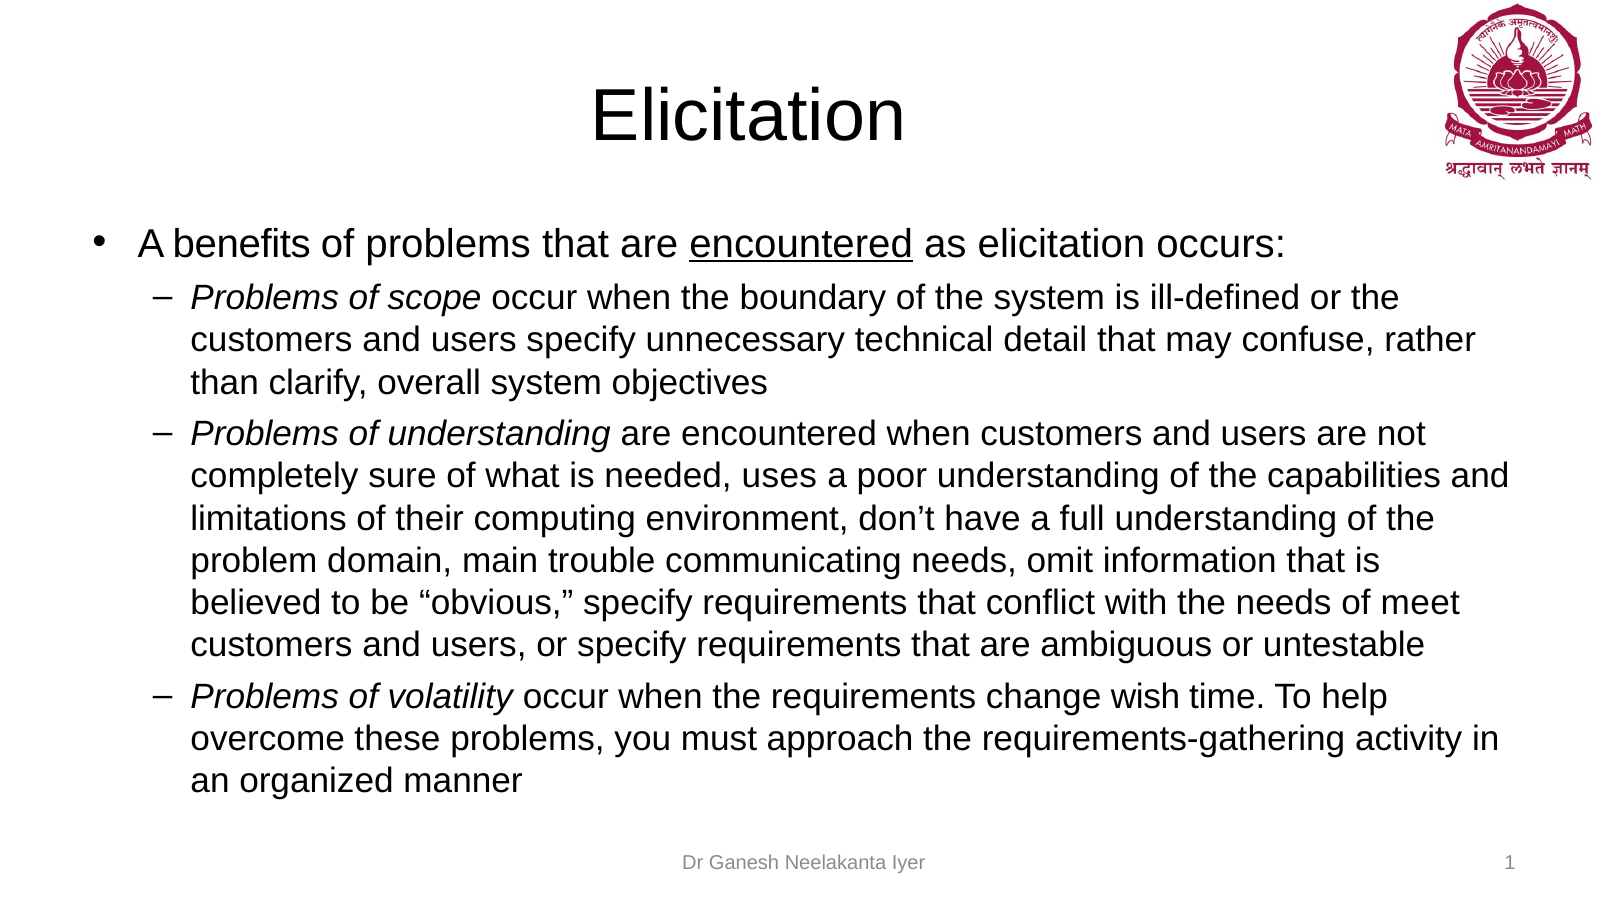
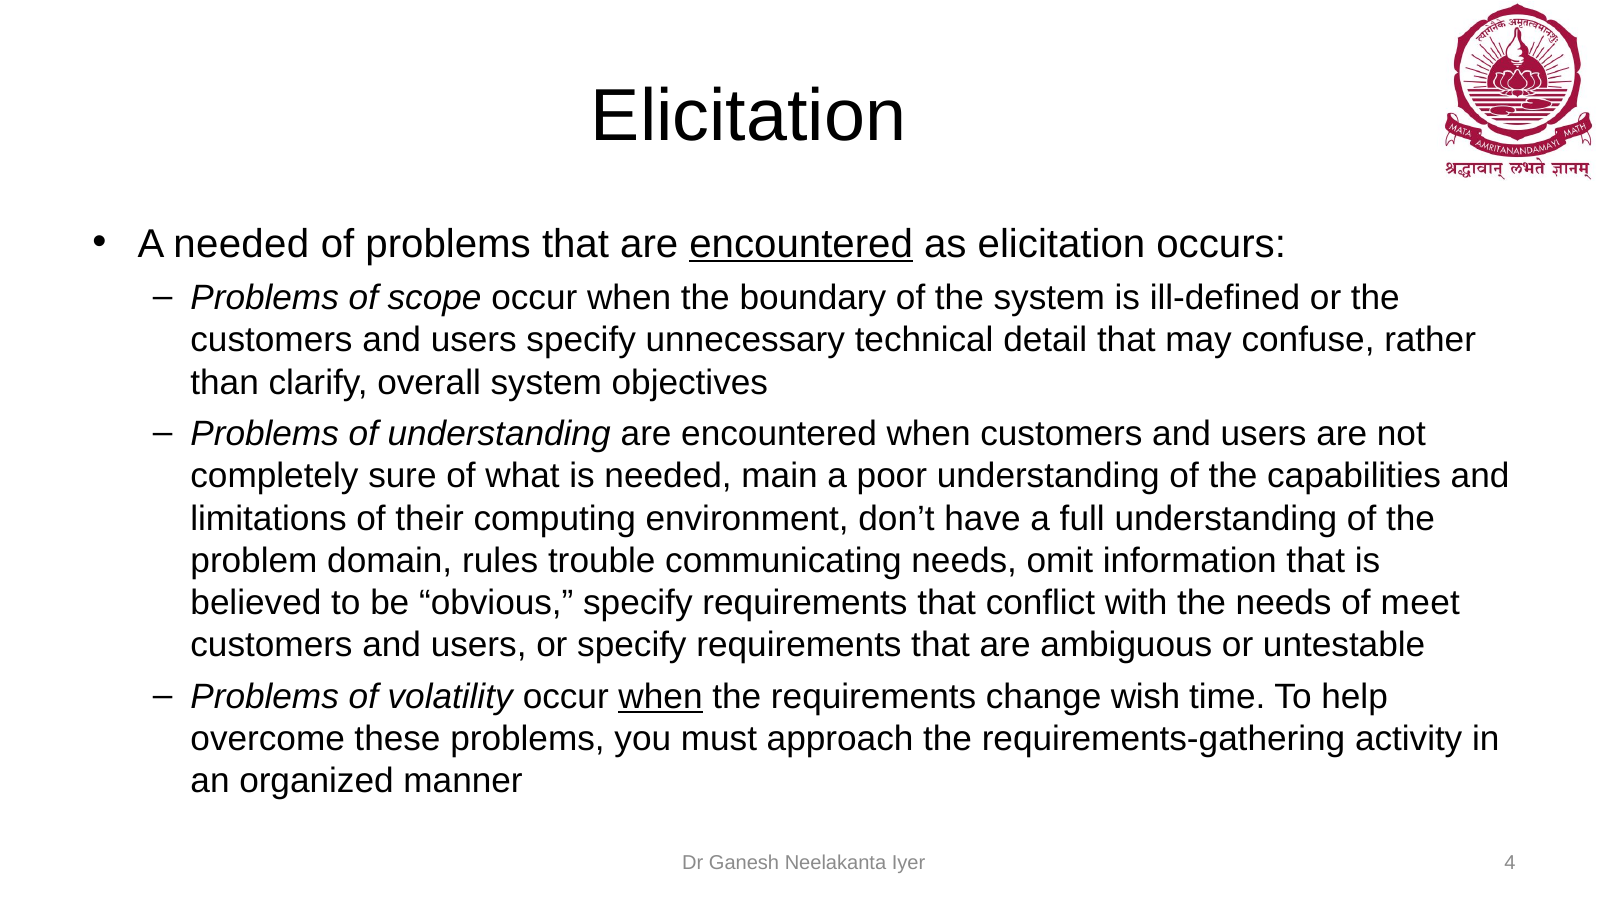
A benefits: benefits -> needed (241, 244)
uses: uses -> main (780, 477)
main: main -> rules (500, 561)
when underline: none -> present (661, 697)
1: 1 -> 4 (1510, 864)
